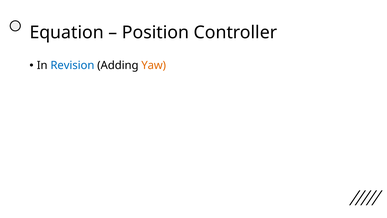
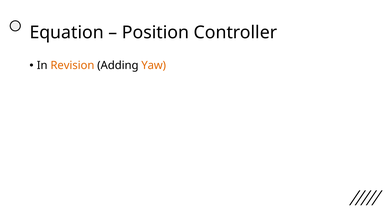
Revision colour: blue -> orange (72, 65)
